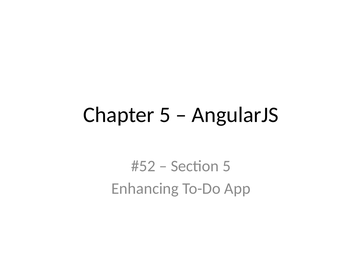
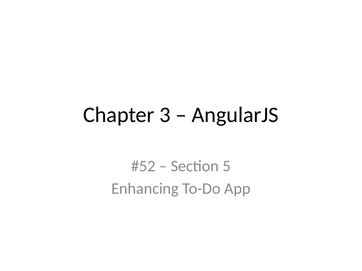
Chapter 5: 5 -> 3 (165, 115)
